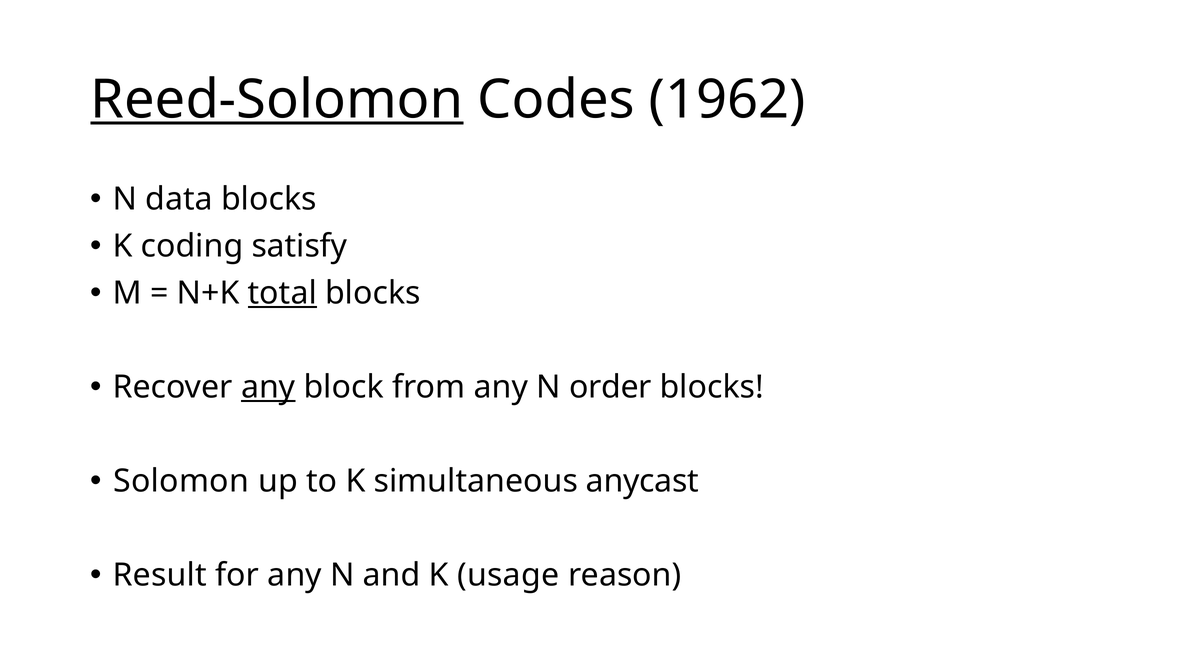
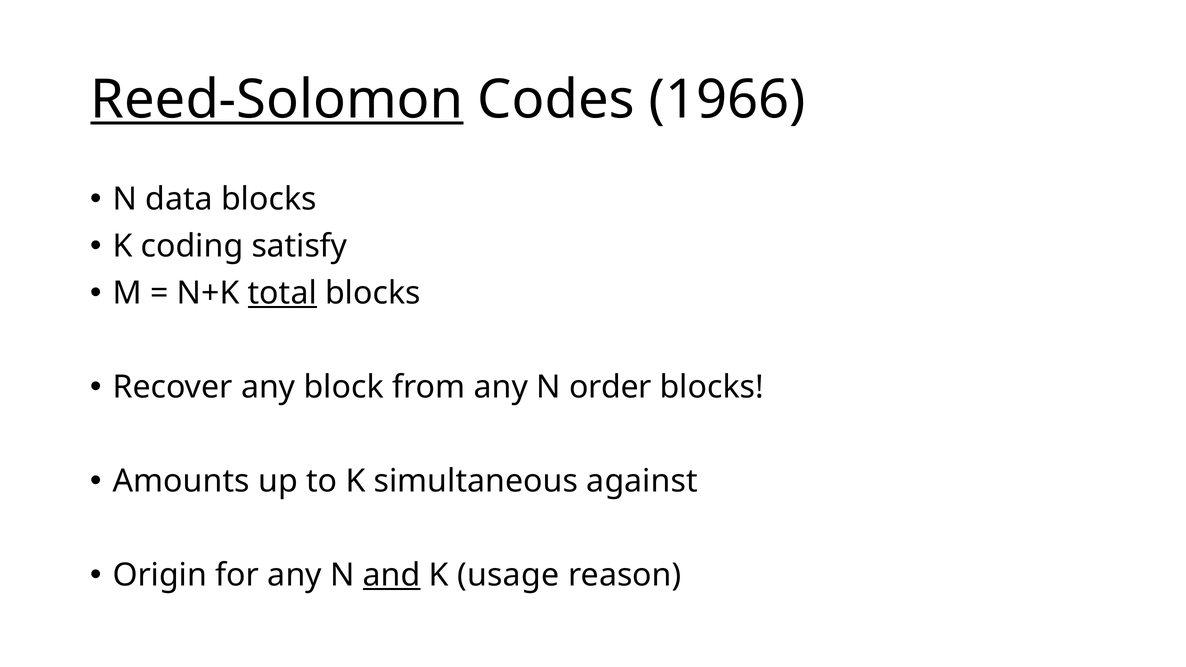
1962: 1962 -> 1966 (727, 100)
any underline: present -> none (268, 387)
Solomon: Solomon -> Amounts (181, 481)
anycast: anycast -> against (642, 481)
Result: Result -> Origin (160, 575)
and underline: none -> present (392, 575)
